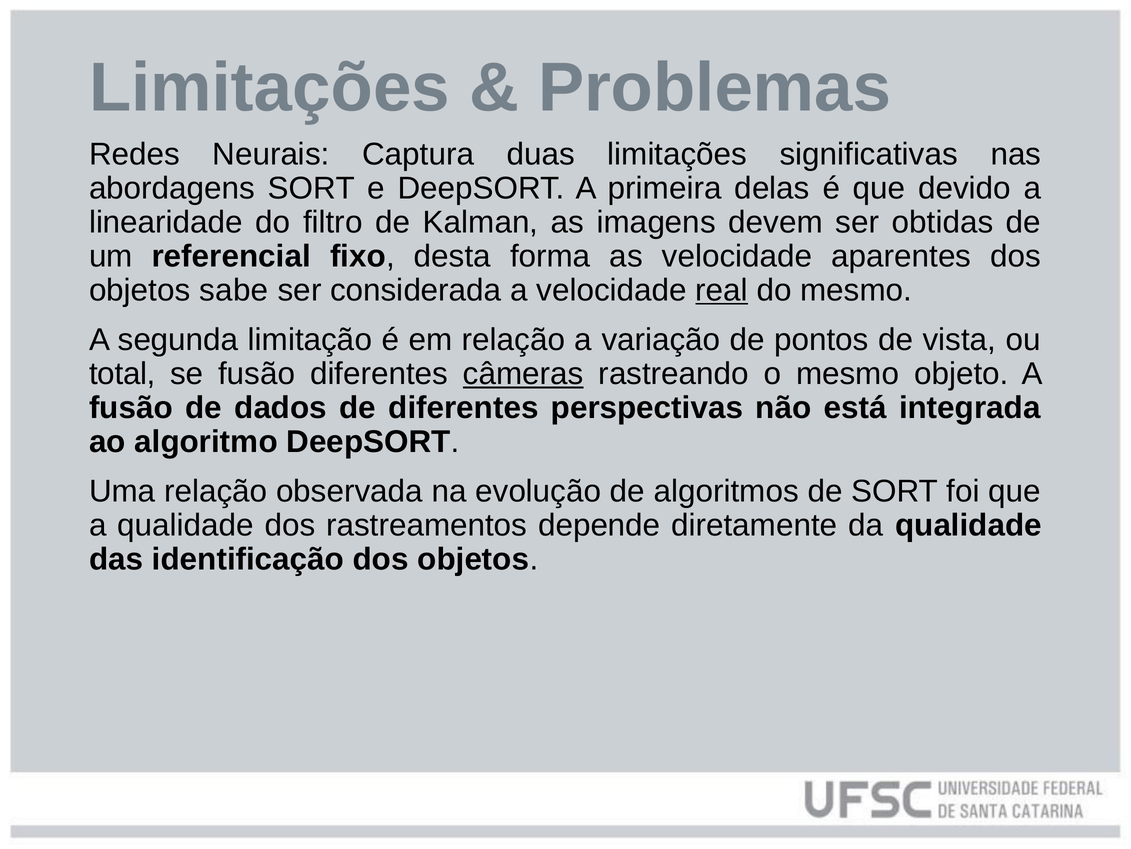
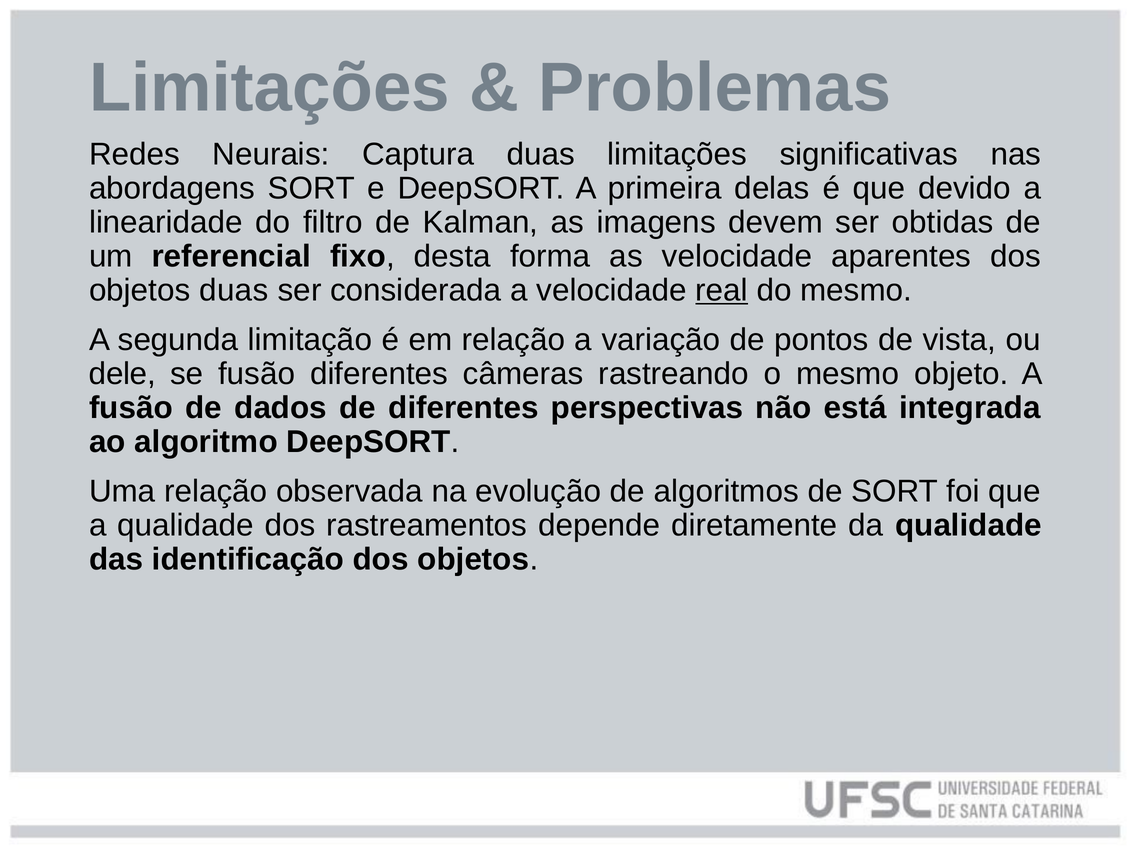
objetos sabe: sabe -> duas (234, 290)
total: total -> dele (122, 374)
câmeras underline: present -> none (523, 374)
